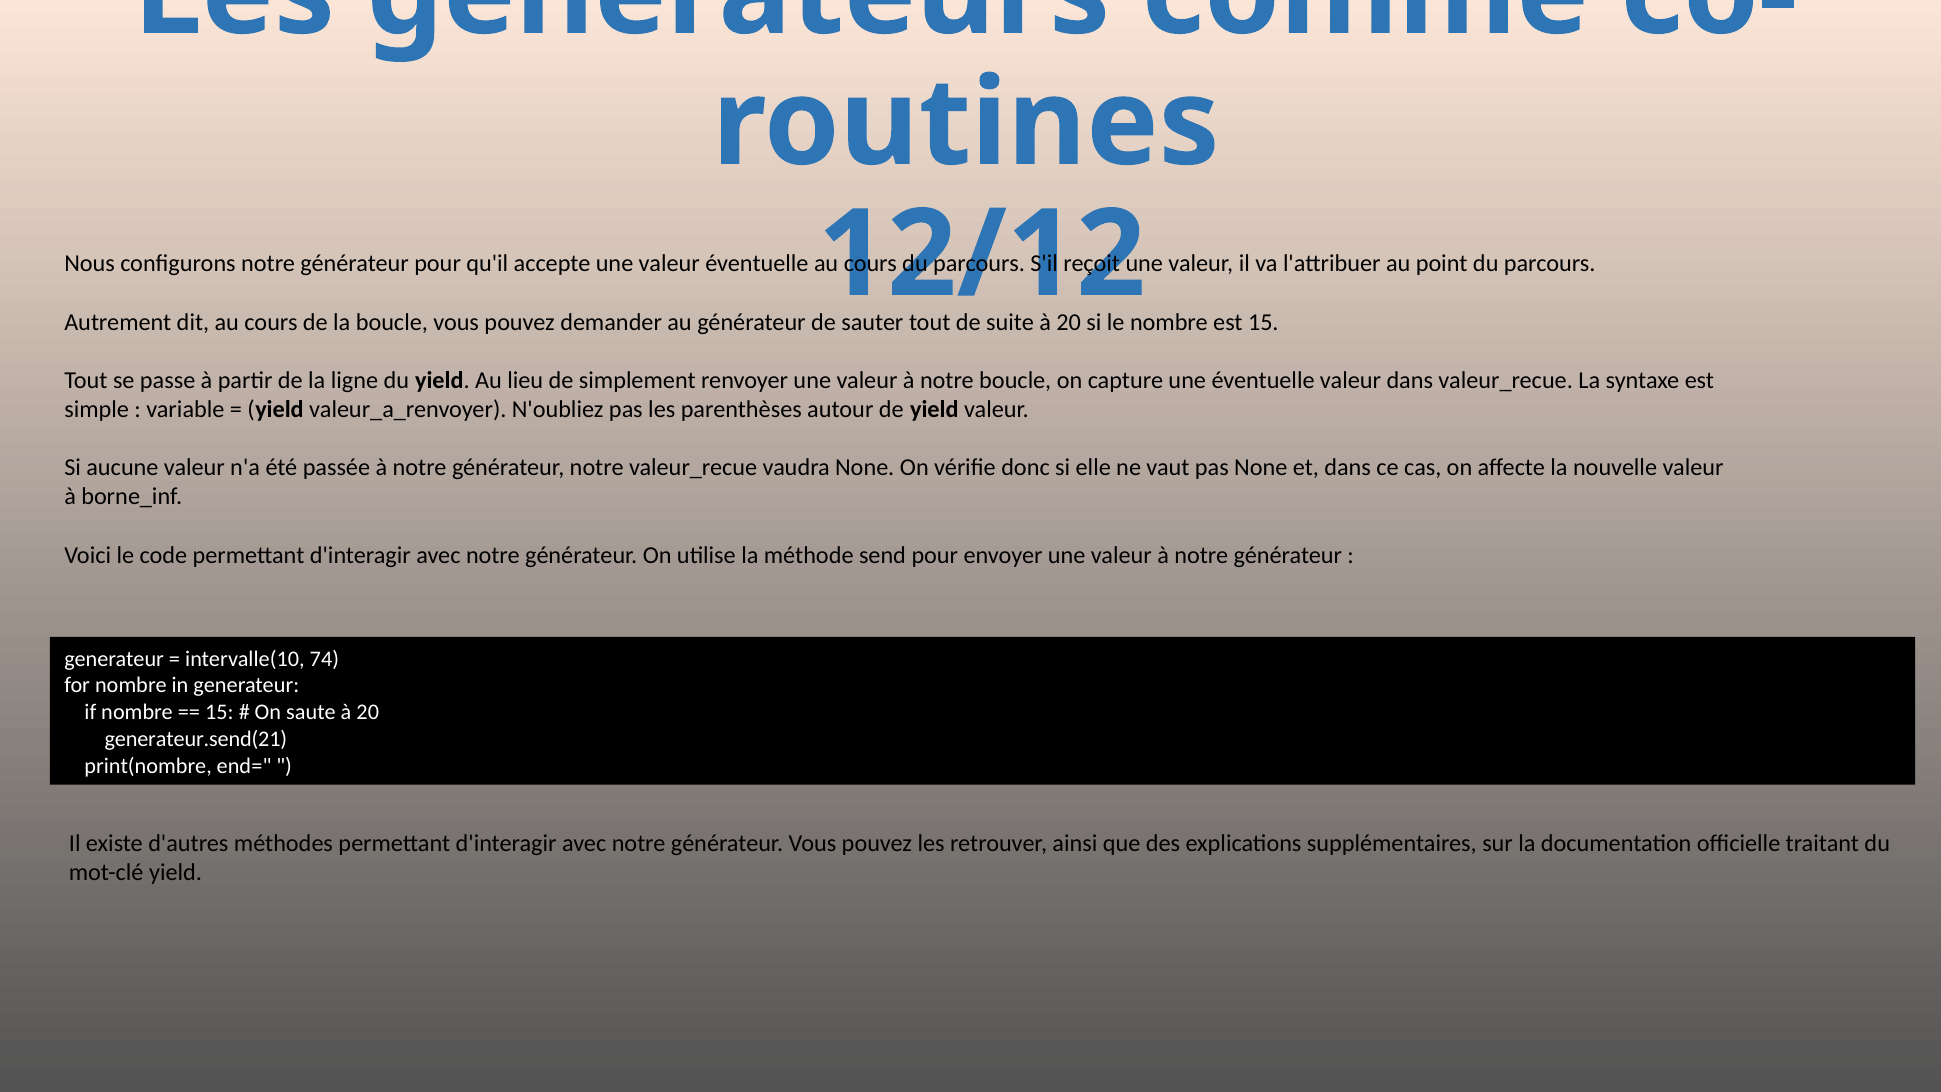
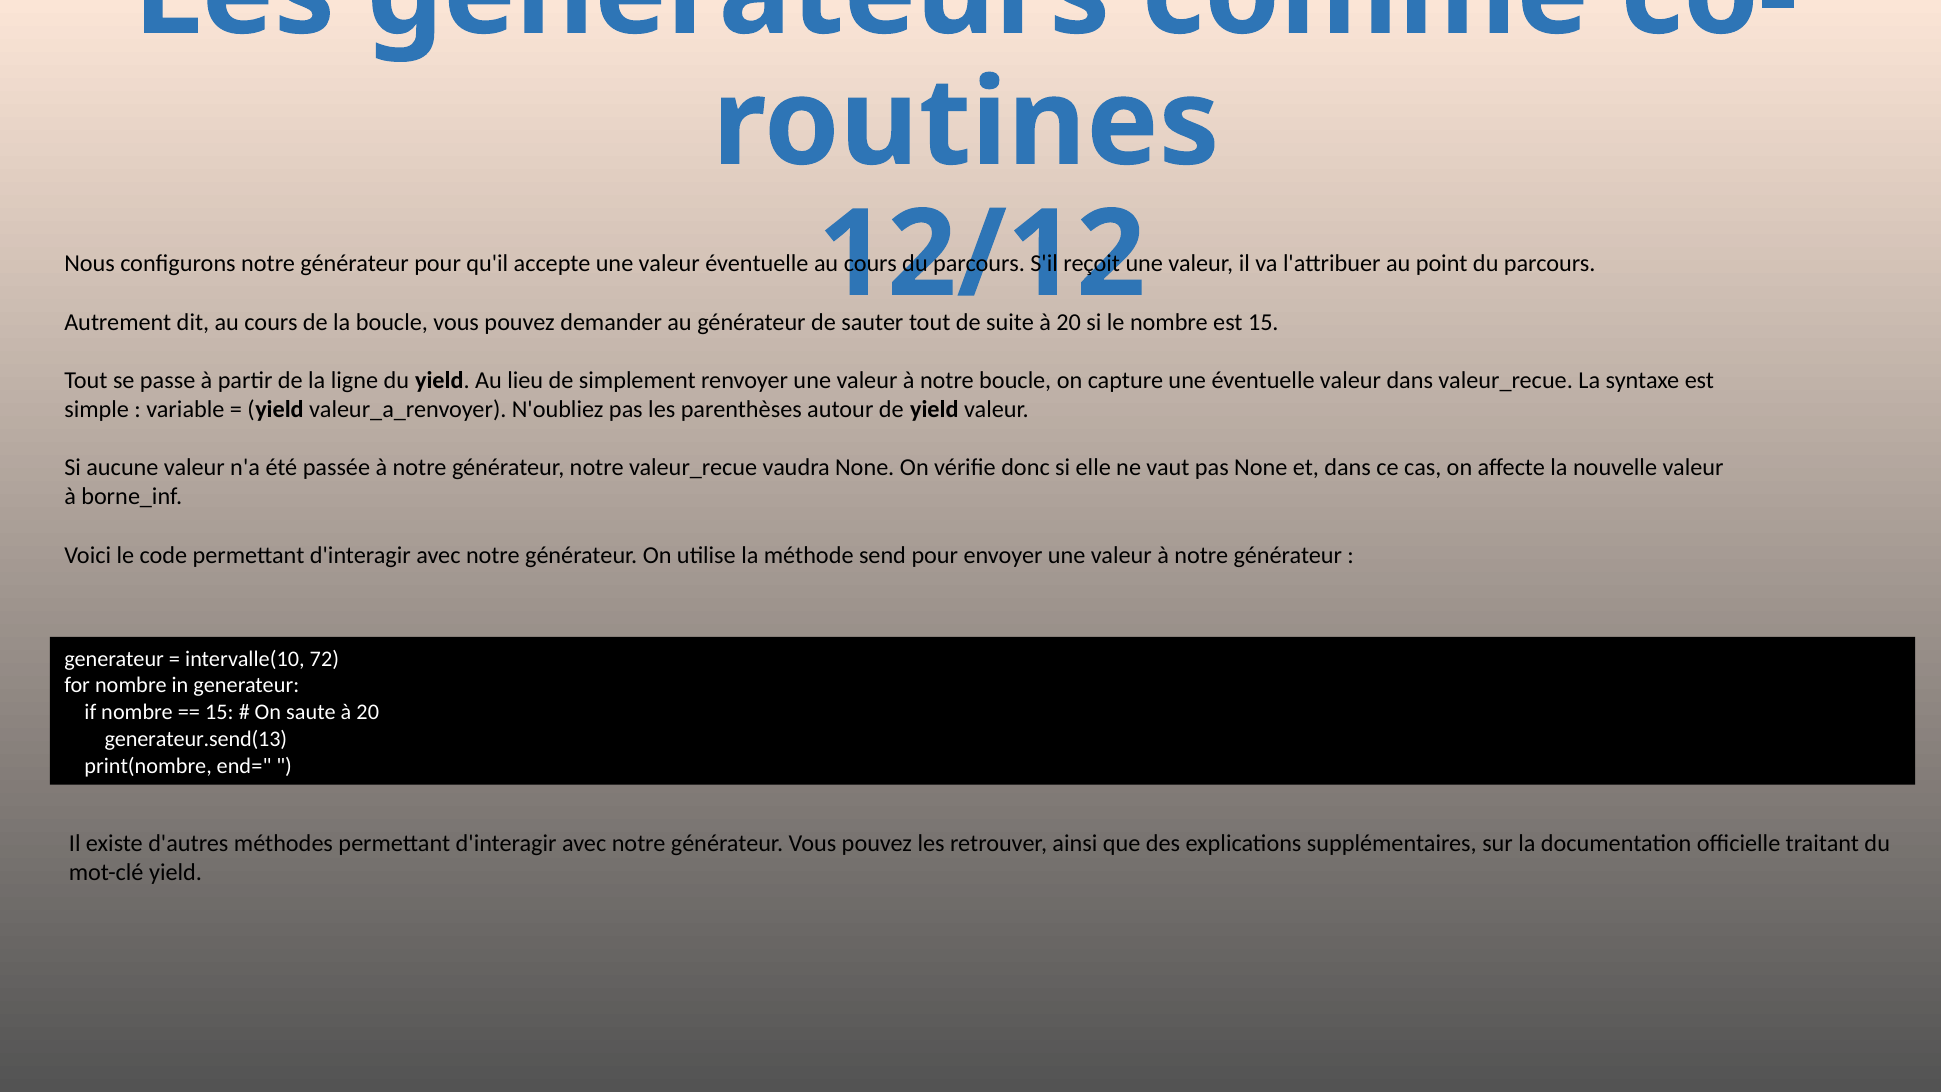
74: 74 -> 72 (324, 659)
generateur.send(21: generateur.send(21 -> generateur.send(13 (196, 739)
